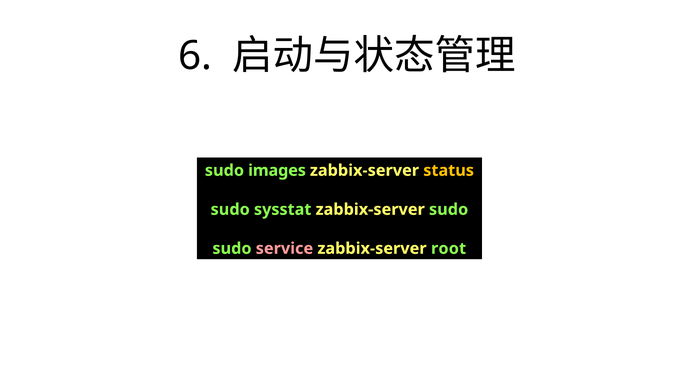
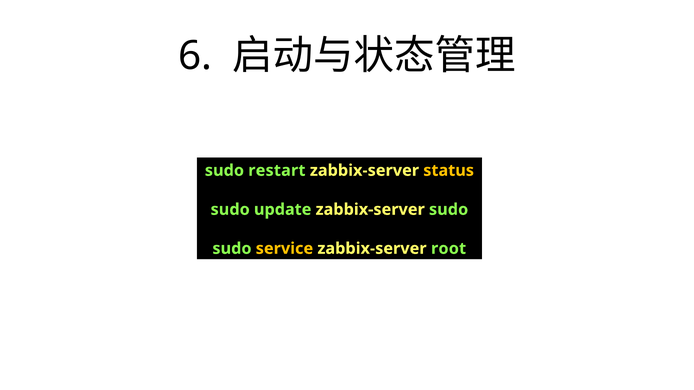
images: images -> restart (277, 171)
sysstat: sysstat -> update (283, 210)
service colour: pink -> yellow (284, 249)
